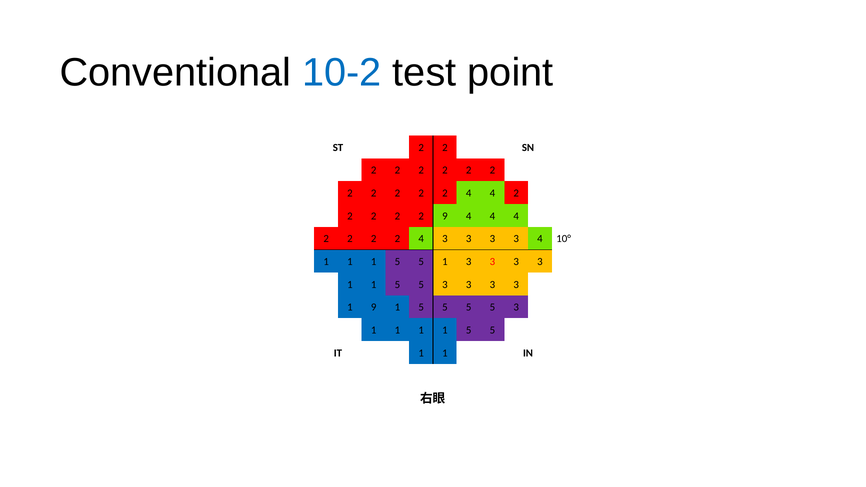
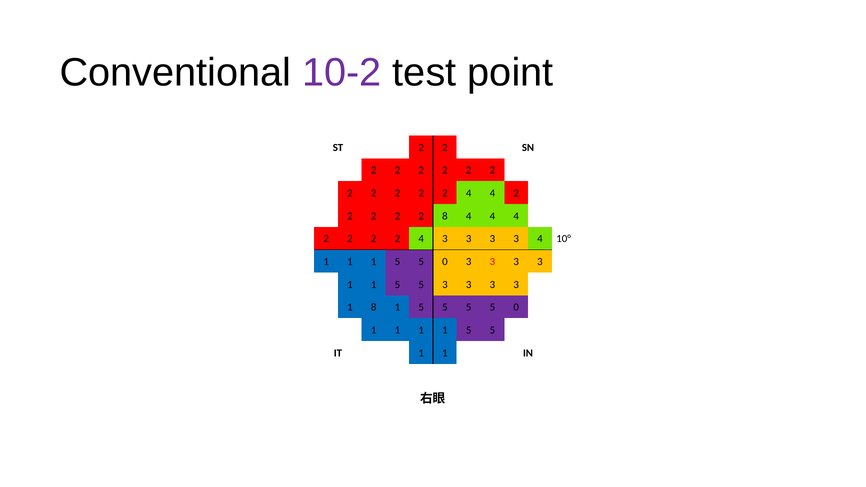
10-2 colour: blue -> purple (342, 73)
2 9: 9 -> 8 (445, 216)
1 5 5 1: 1 -> 0 (445, 262)
1 9: 9 -> 8 (374, 307)
5 5 5 3: 3 -> 0 (516, 307)
